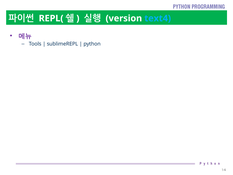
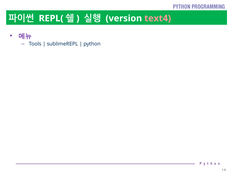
text4 colour: light blue -> pink (158, 18)
